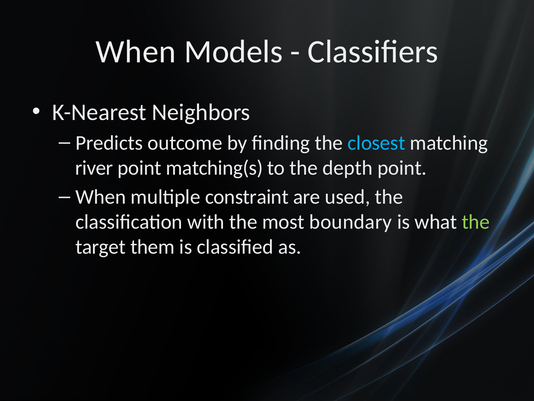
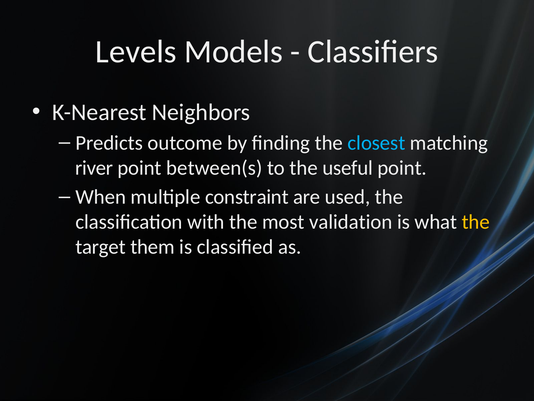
When: When -> Levels (136, 52)
matching(s: matching(s -> between(s (214, 168)
depth: depth -> useful (348, 168)
boundary: boundary -> validation (351, 222)
the colour: light green -> yellow (476, 222)
